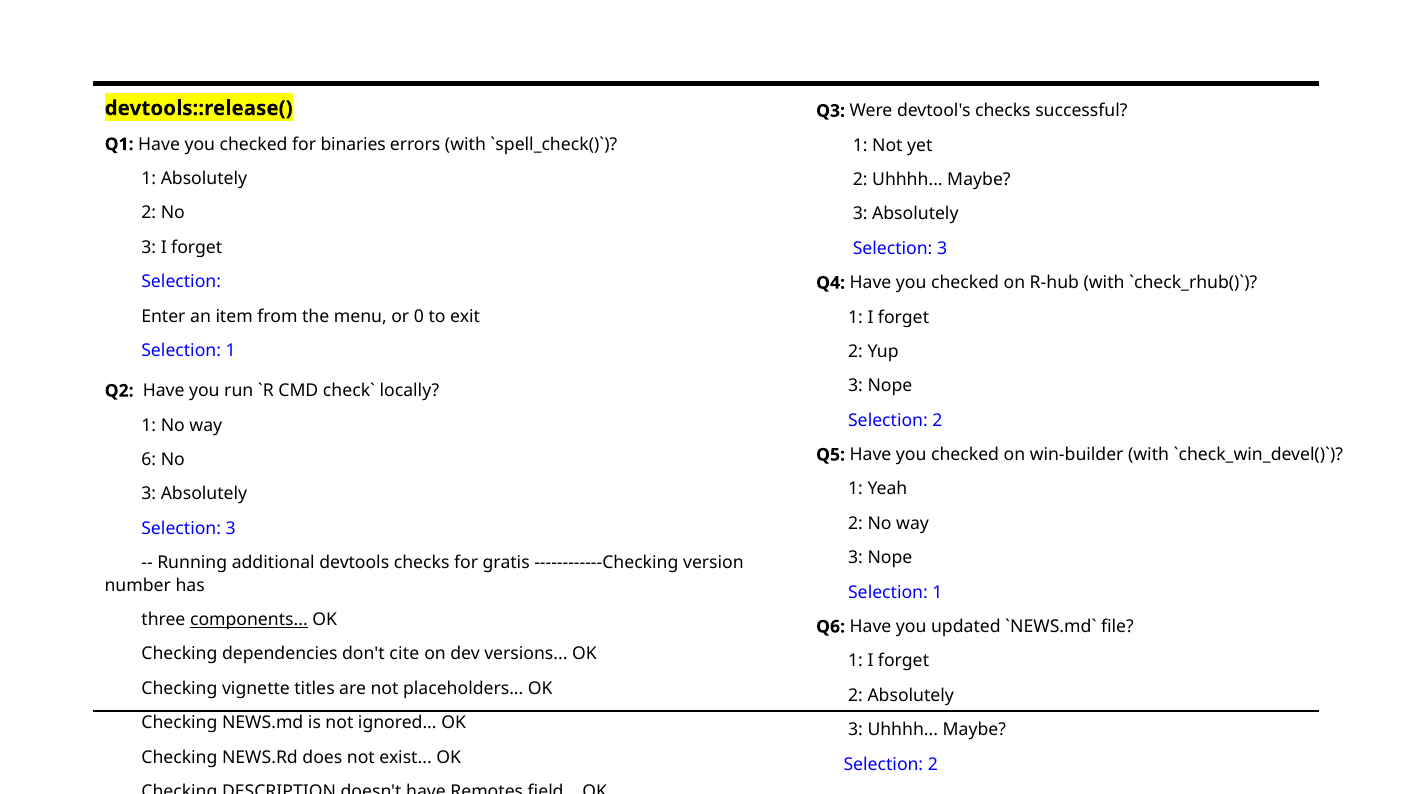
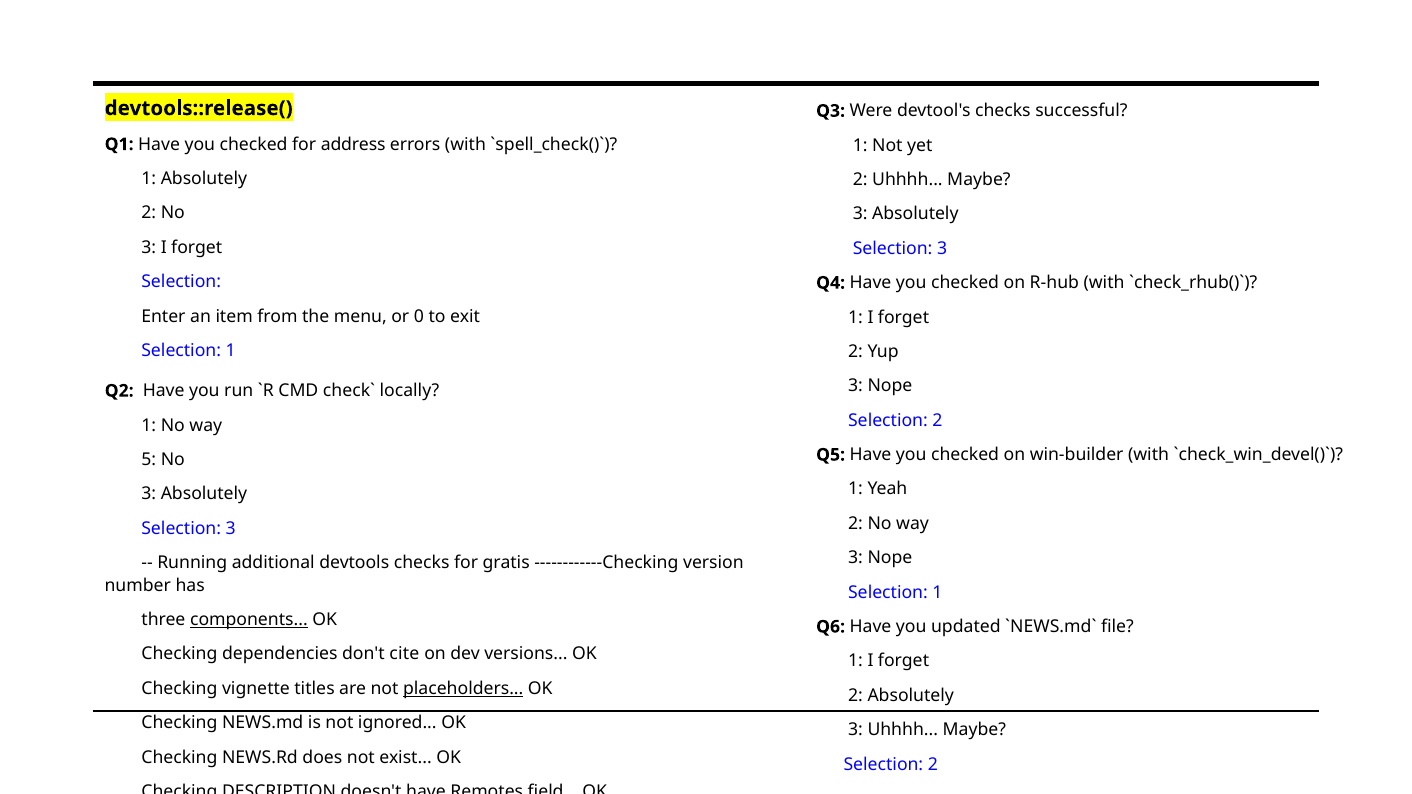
binaries: binaries -> address (353, 144)
6: 6 -> 5 (149, 460)
placeholders underline: none -> present (463, 689)
